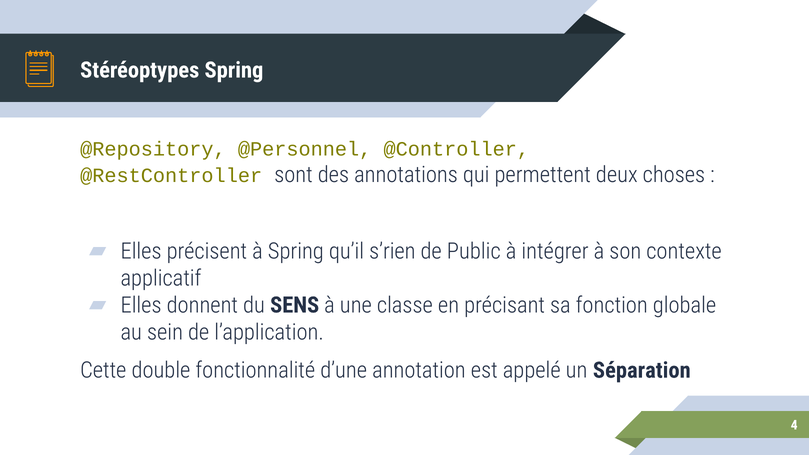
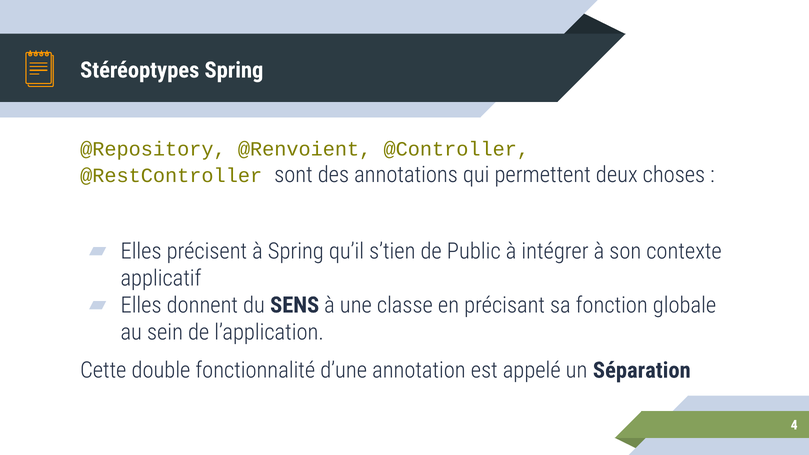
@Personnel: @Personnel -> @Renvoient (305, 149)
s’rien: s’rien -> s’tien (392, 251)
